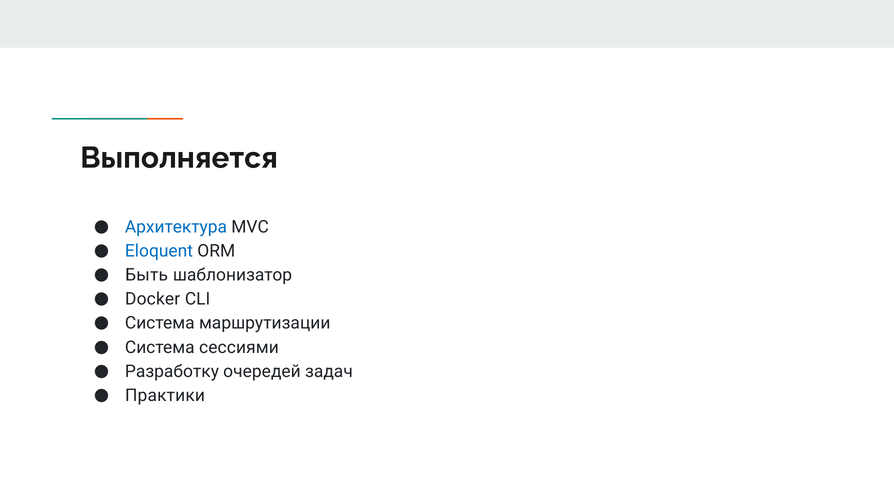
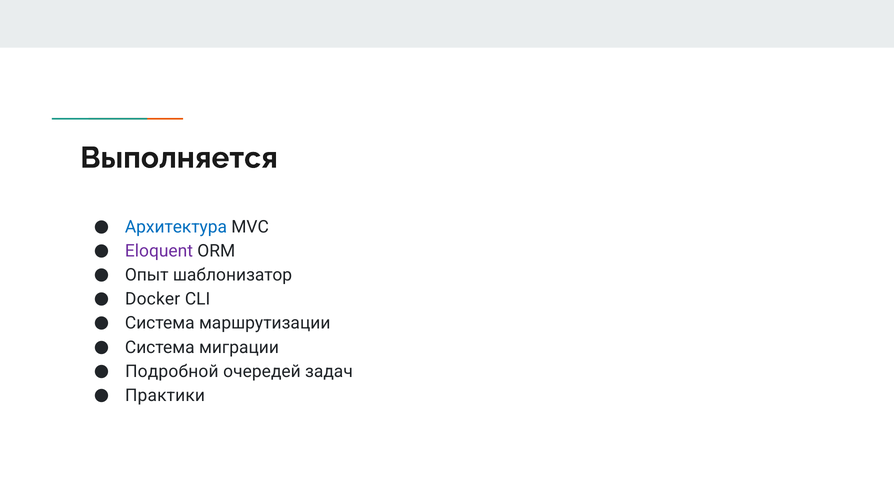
Eloquent colour: blue -> purple (159, 251)
Быть: Быть -> Опыт (147, 275)
сессиями: сессиями -> миграции (239, 347)
Разработку: Разработку -> Подробной (172, 371)
